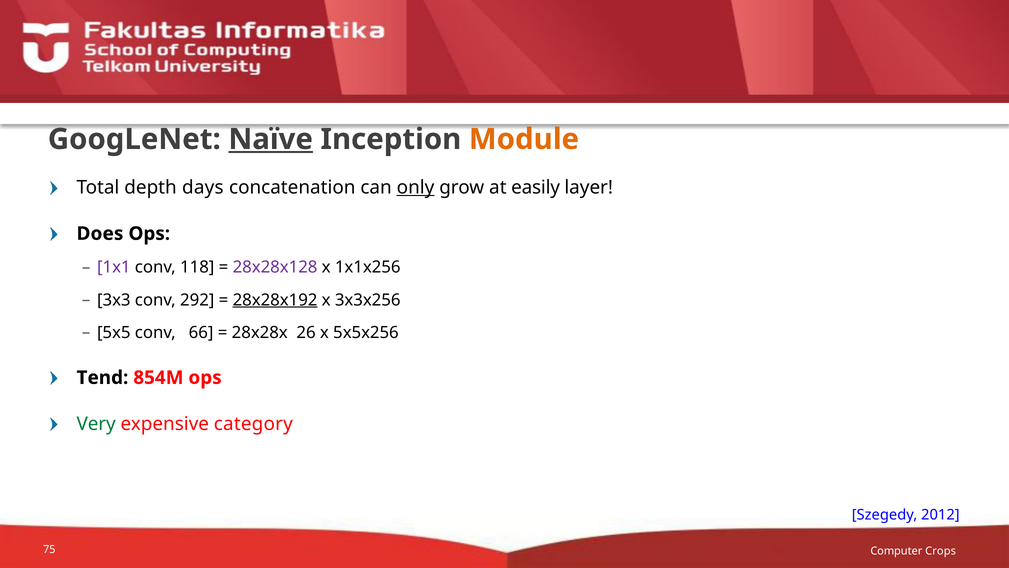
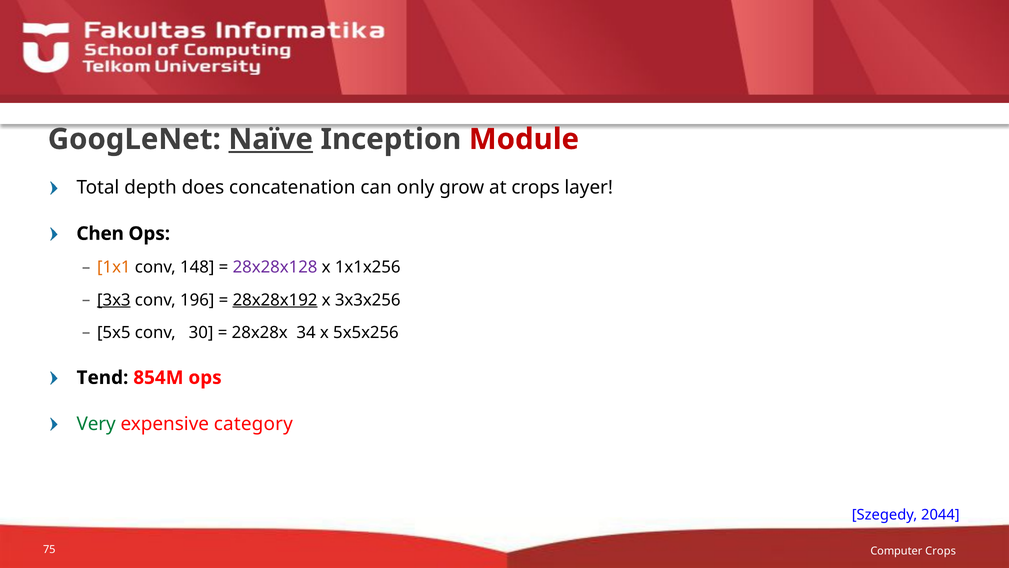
Module colour: orange -> red (524, 139)
days: days -> does (203, 187)
only underline: present -> none (416, 187)
at easily: easily -> crops (536, 187)
Does: Does -> Chen (100, 233)
1x1 colour: purple -> orange (114, 267)
118: 118 -> 148 (197, 267)
3x3 underline: none -> present (114, 300)
292: 292 -> 196 (197, 300)
66: 66 -> 30 (201, 332)
26: 26 -> 34 (306, 332)
2012: 2012 -> 2044 (940, 514)
